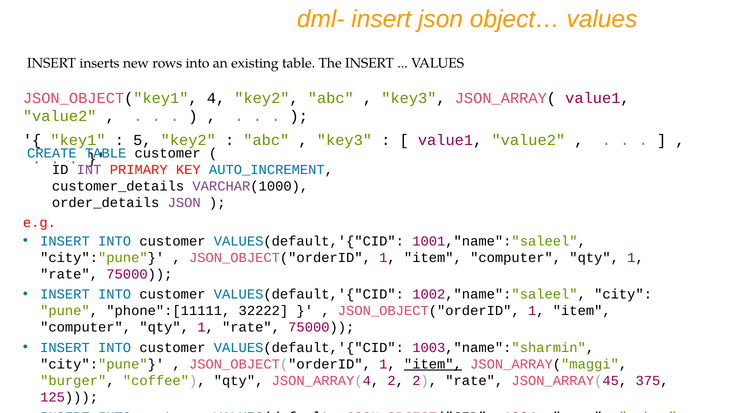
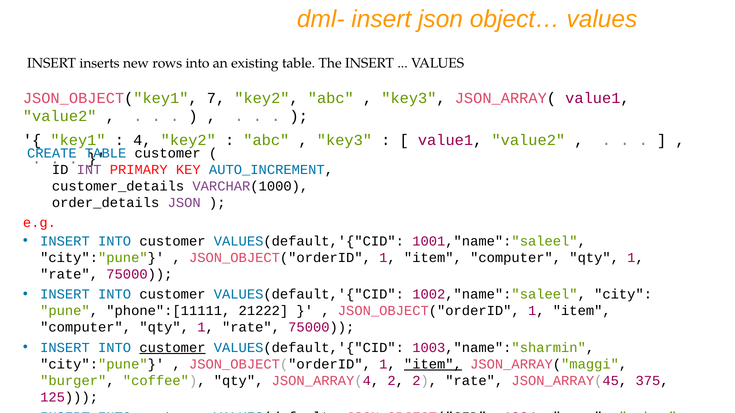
4: 4 -> 7 (216, 98)
5: 5 -> 4 (142, 140)
32222: 32222 -> 21222 (263, 311)
customer underline: none -> present (172, 348)
